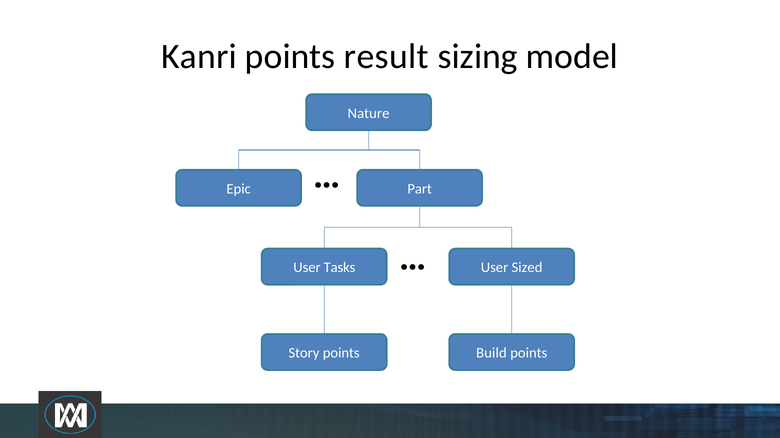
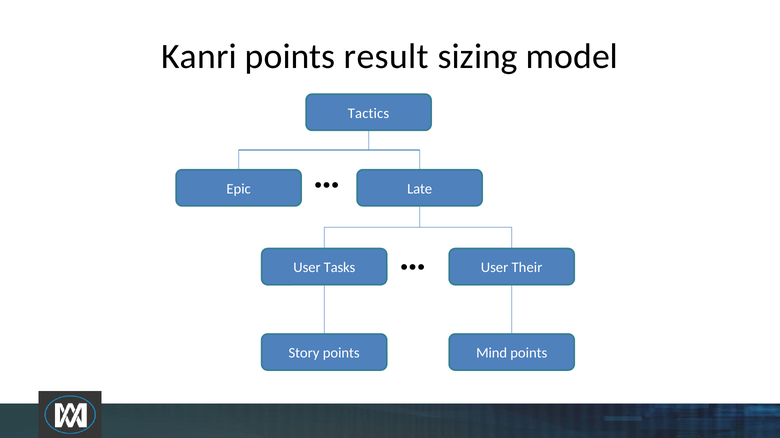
Nature: Nature -> Tactics (368, 113)
Part: Part -> Late (420, 189)
Sized: Sized -> Their (527, 268)
Build: Build -> Mind (492, 354)
